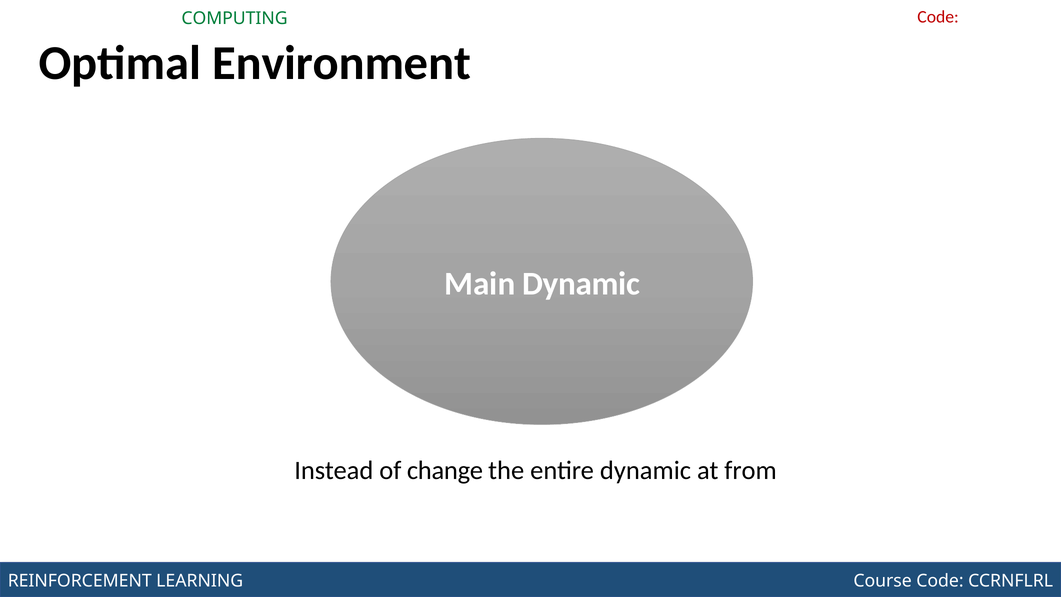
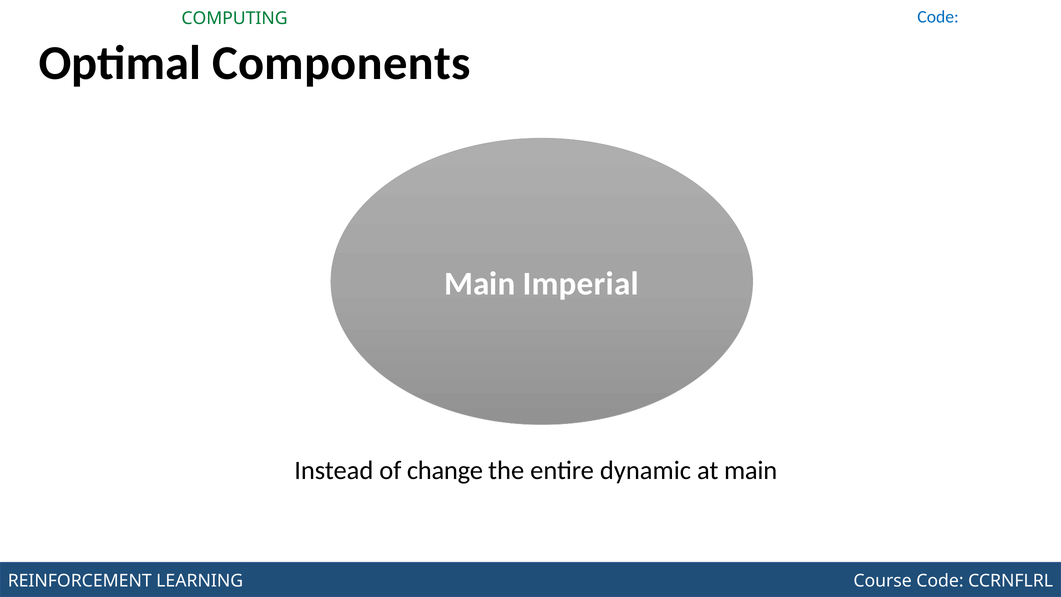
Code colour: red -> blue (938, 17)
Environment: Environment -> Components (341, 63)
Main Dynamic: Dynamic -> Imperial (581, 284)
at from: from -> main (751, 470)
